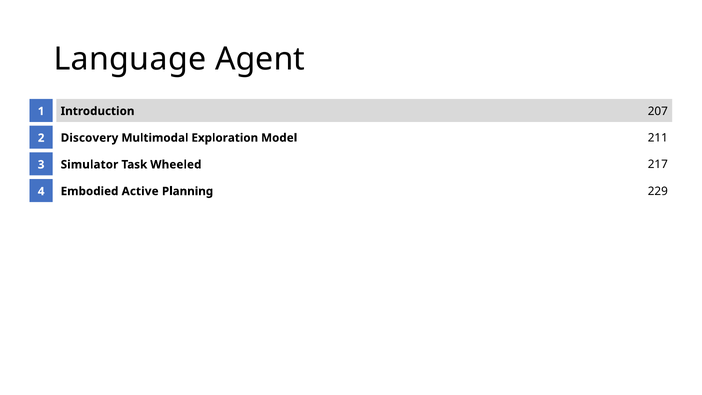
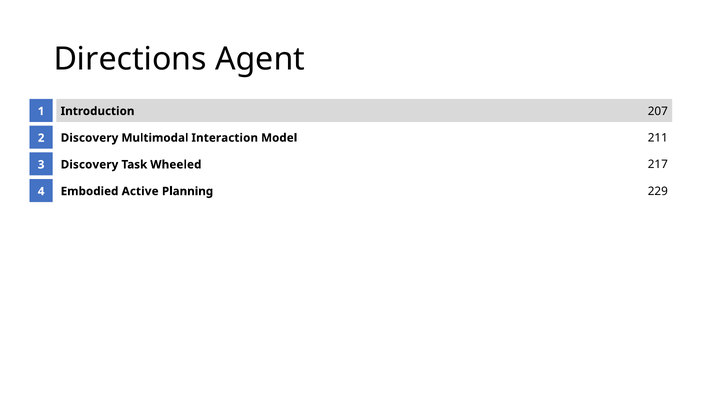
Language: Language -> Directions (130, 59)
Exploration: Exploration -> Interaction (225, 138)
Simulator: Simulator -> Discovery (89, 165)
